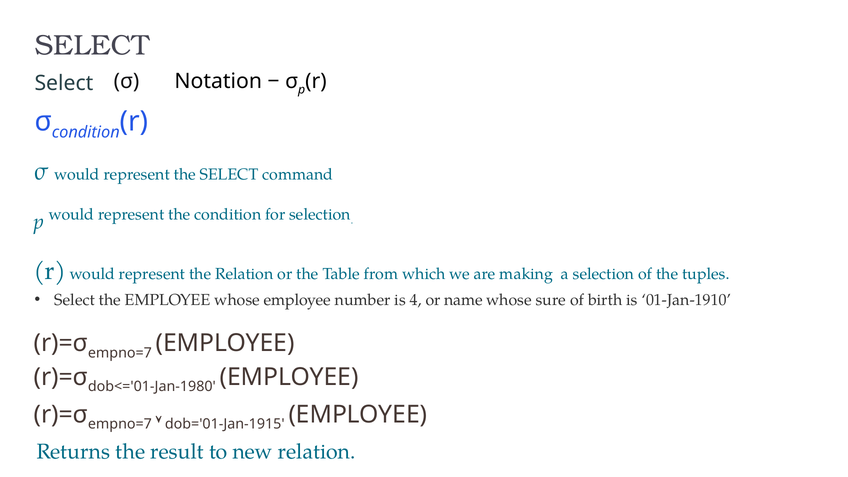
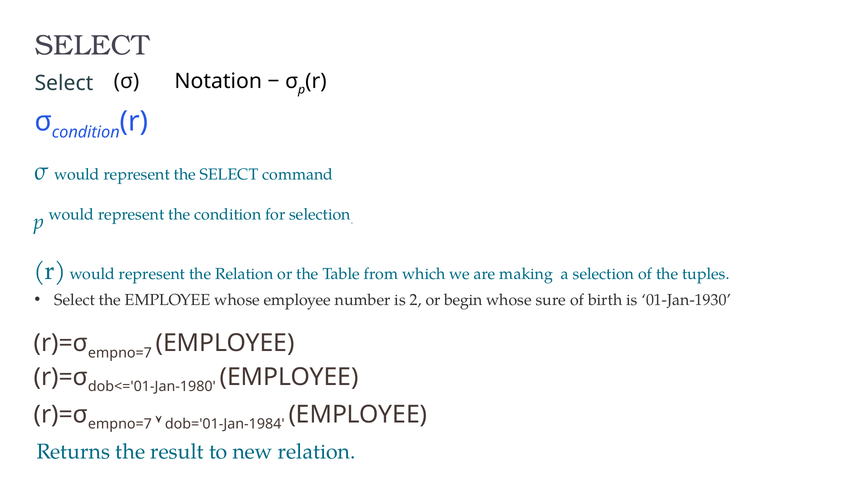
4: 4 -> 2 (416, 300)
name: name -> begin (463, 300)
01-Jan-1910: 01-Jan-1910 -> 01-Jan-1930 (686, 300)
dob='01-Jan-1915: dob='01-Jan-1915 -> dob='01-Jan-1984 (225, 424)
